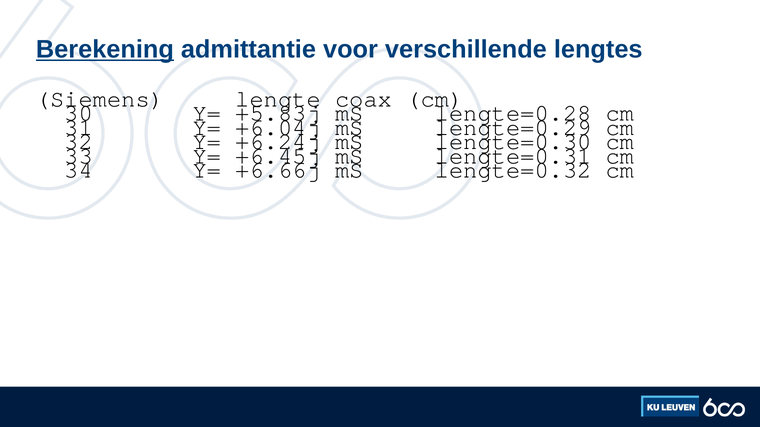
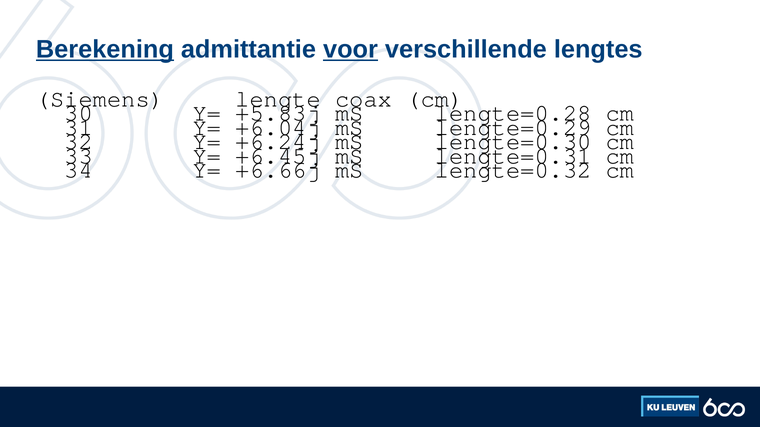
voor underline: none -> present (350, 49)
